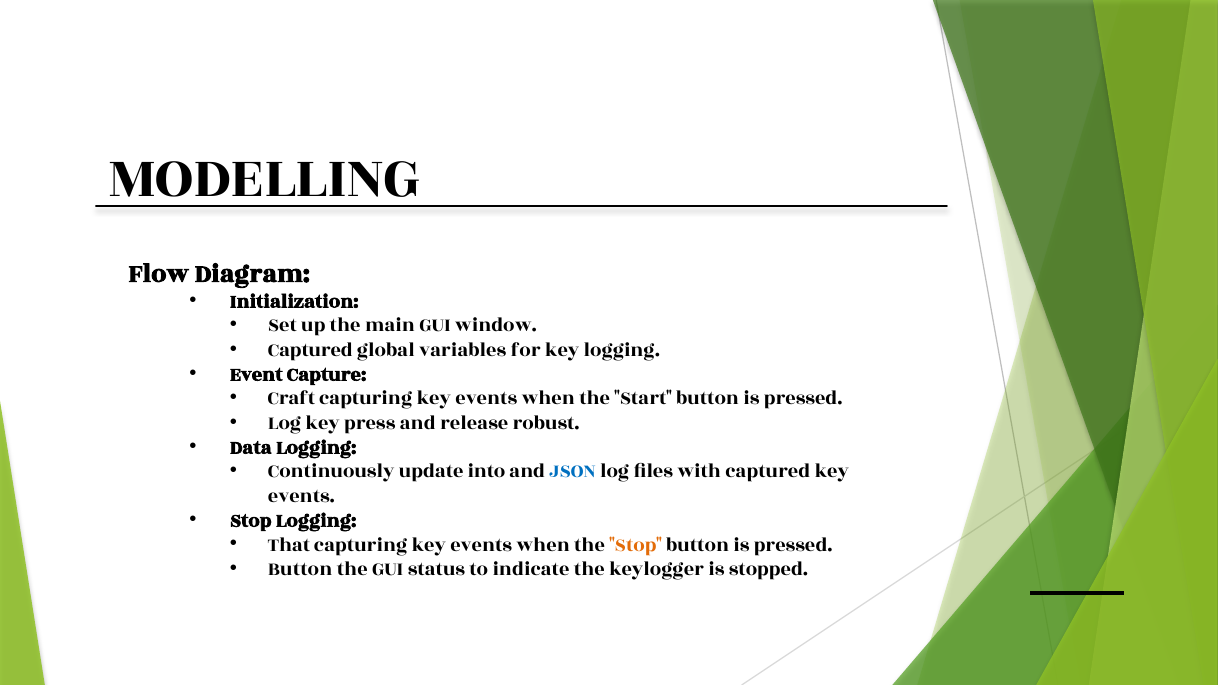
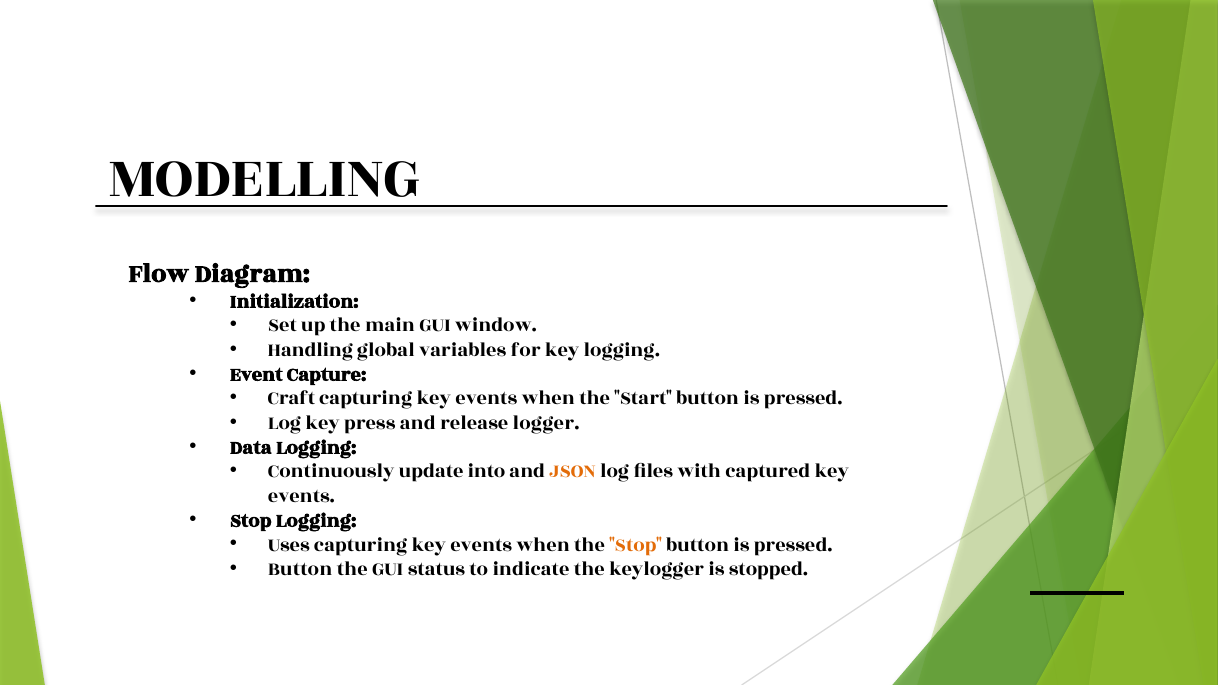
Captured: Captured -> Handling (310, 350)
robust: robust -> logger (546, 423)
JSON colour: blue -> orange (573, 471)
That: That -> Uses (289, 544)
